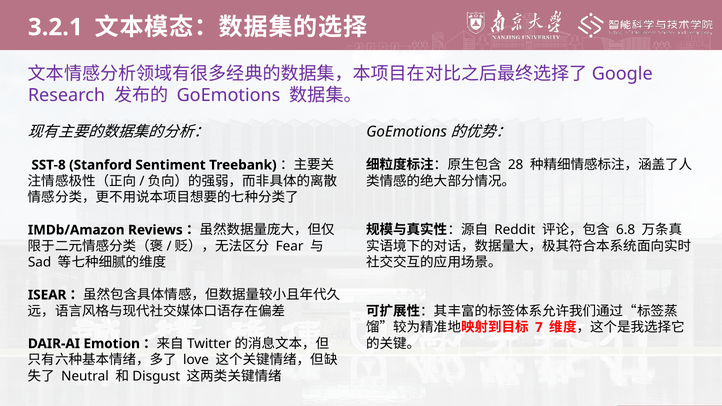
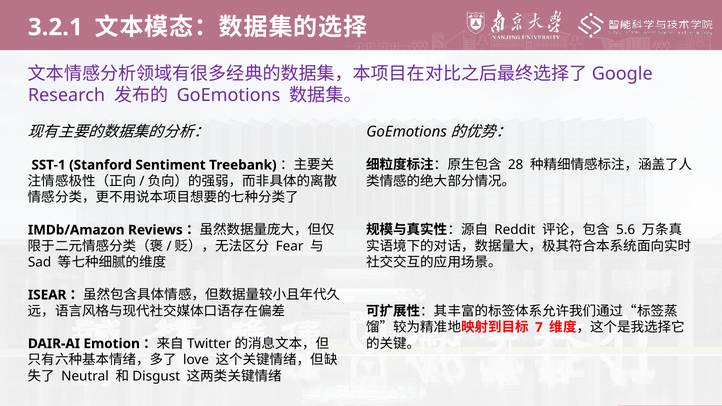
SST-8: SST-8 -> SST-1 (49, 165)
6.8: 6.8 -> 5.6 (626, 230)
